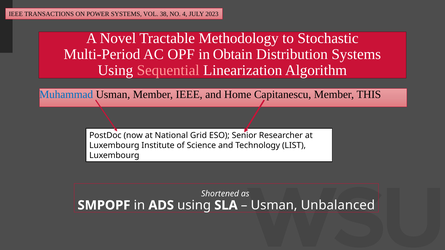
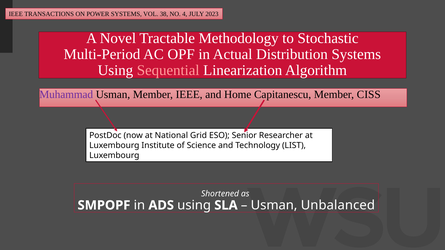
Obtain: Obtain -> Actual (233, 54)
Muhammad colour: blue -> purple (66, 94)
THIS: THIS -> CISS (369, 94)
